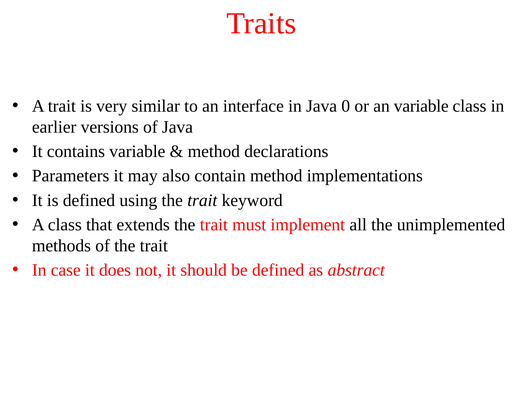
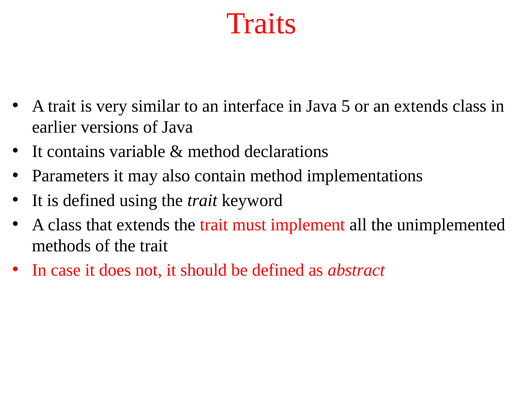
0: 0 -> 5 (346, 106)
an variable: variable -> extends (421, 106)
